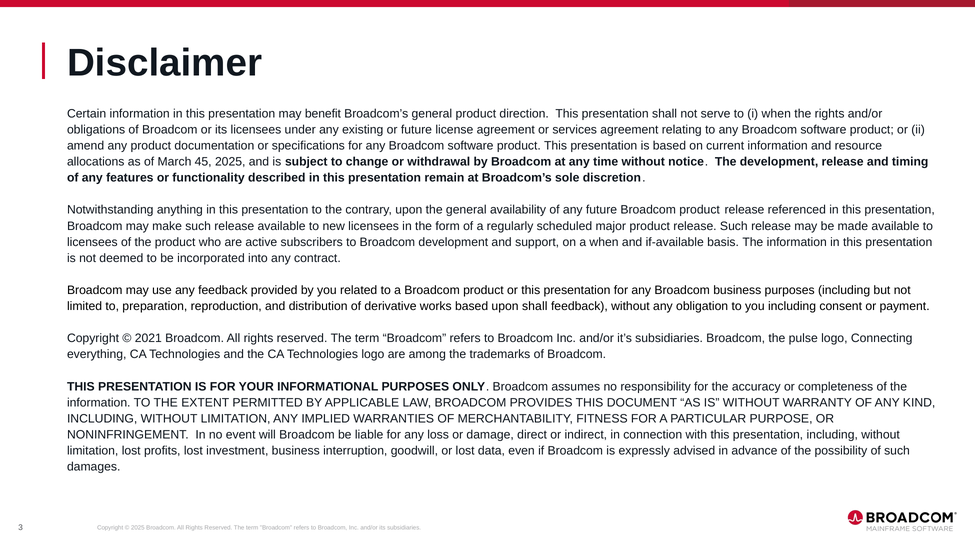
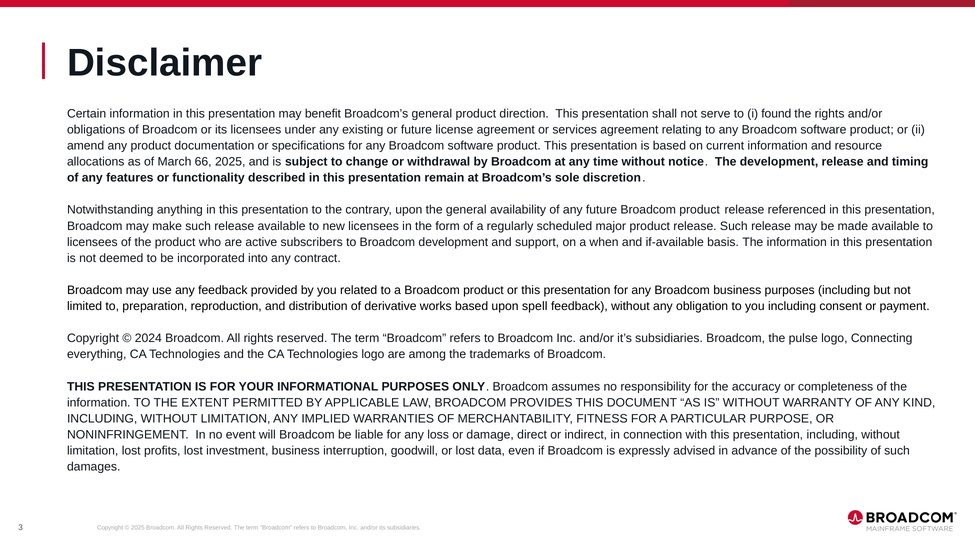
i when: when -> found (776, 114)
45: 45 -> 66 (203, 162)
upon shall: shall -> spell (535, 307)
2021: 2021 -> 2024 (148, 339)
